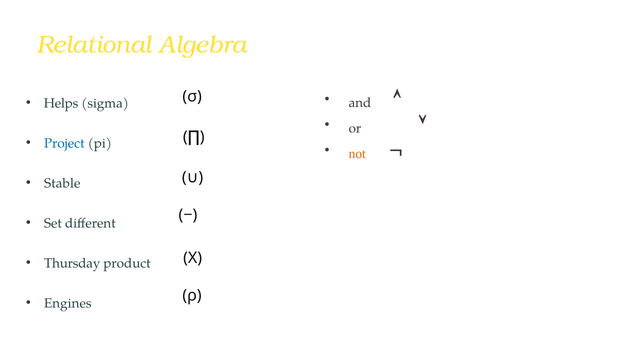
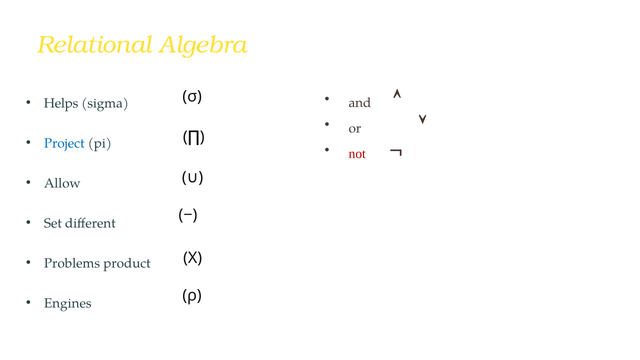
not colour: orange -> red (357, 154)
Stable: Stable -> Allow (62, 183)
Thursday: Thursday -> Problems (72, 263)
